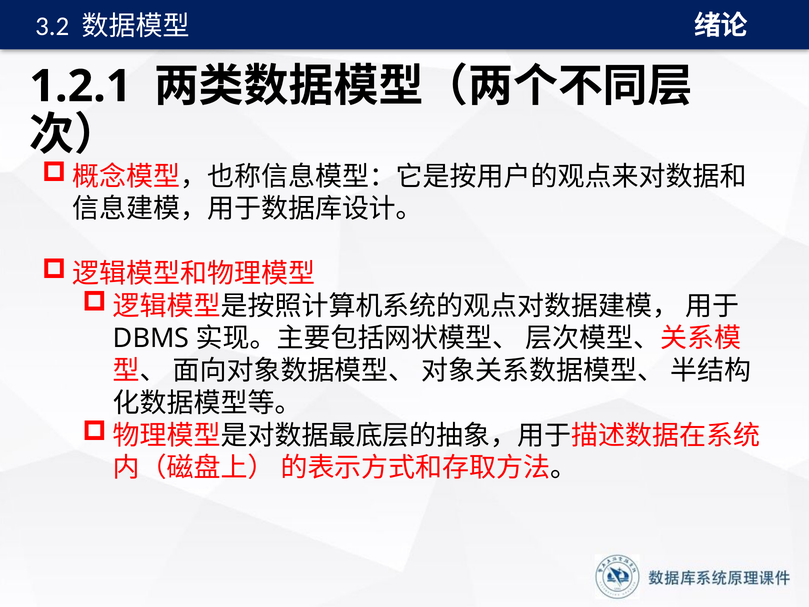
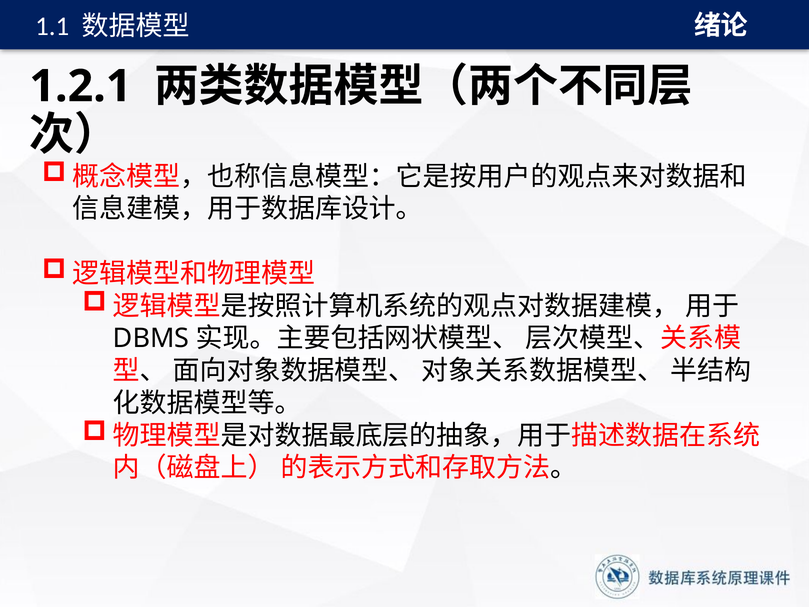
3.2: 3.2 -> 1.1 (52, 26)
